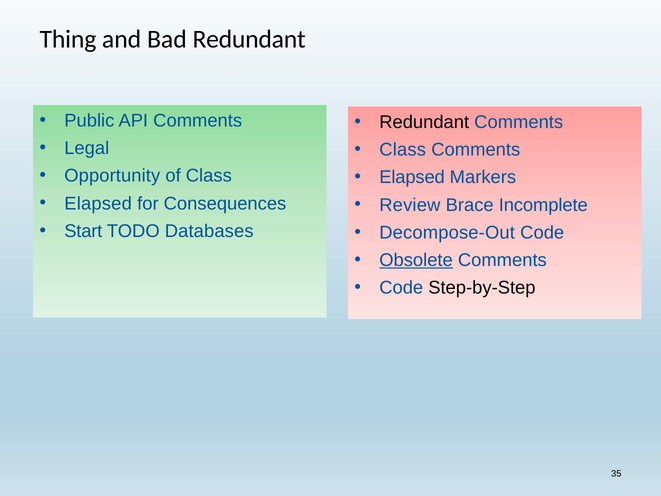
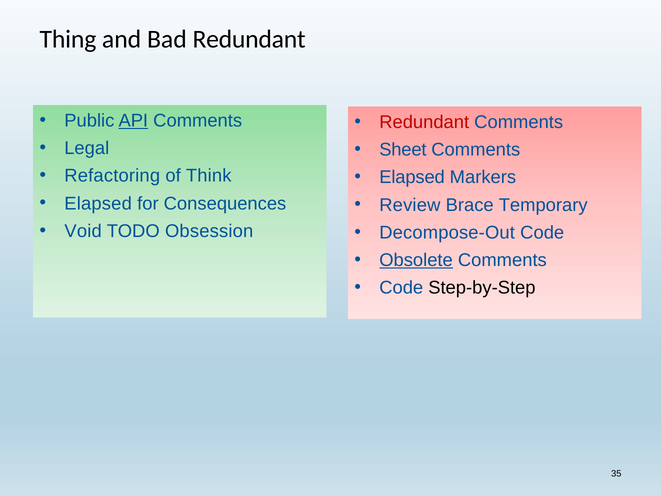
API underline: none -> present (133, 121)
Redundant colour: black -> red (424, 122)
Class: Class -> Sheet (403, 150)
Opportunity: Opportunity -> Refactoring (112, 176)
of Class: Class -> Think (209, 176)
Incomplete: Incomplete -> Temporary (543, 205)
Start: Start -> Void (83, 231)
Databases: Databases -> Obsession (209, 231)
